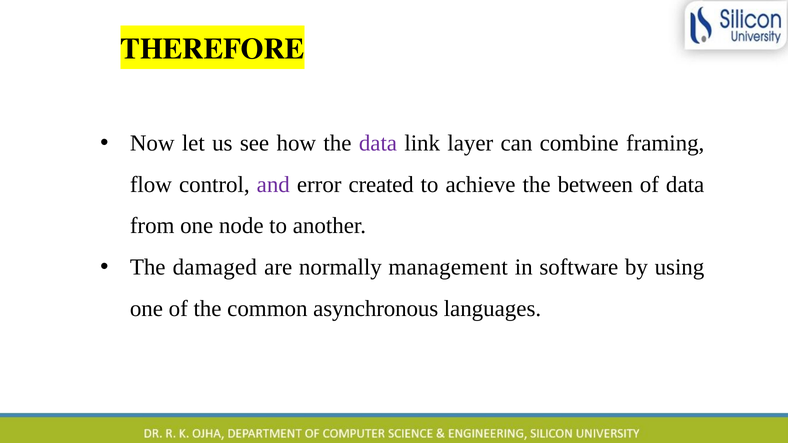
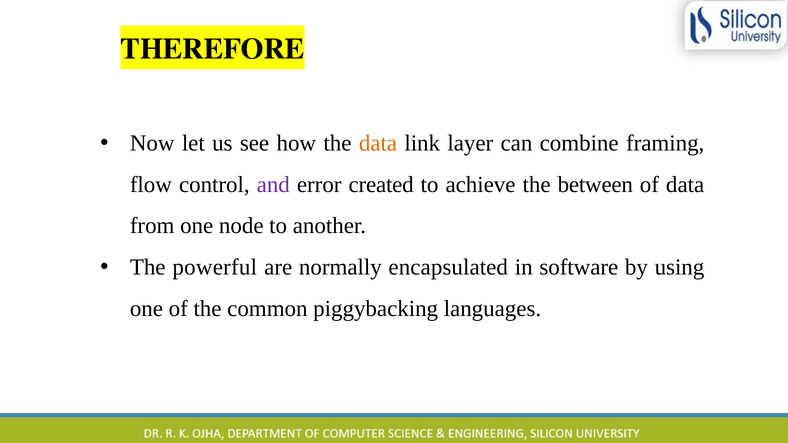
data colour: purple -> orange (378, 143)
damaged: damaged -> powerful (215, 267)
management: management -> encapsulated (448, 267)
asynchronous: asynchronous -> piggybacking (376, 309)
